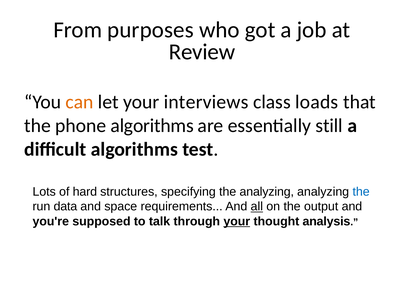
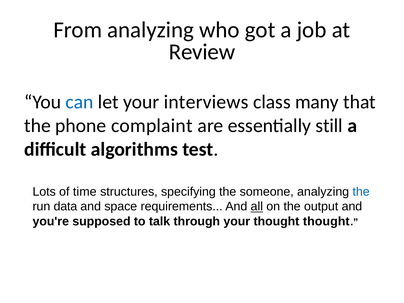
From purposes: purposes -> analyzing (151, 30)
can colour: orange -> blue (80, 102)
loads: loads -> many (317, 102)
phone algorithms: algorithms -> complaint (152, 126)
hard: hard -> time (85, 192)
the analyzing: analyzing -> someone (267, 192)
your underline: present -> none (237, 221)
thought analysis: analysis -> thought (326, 221)
